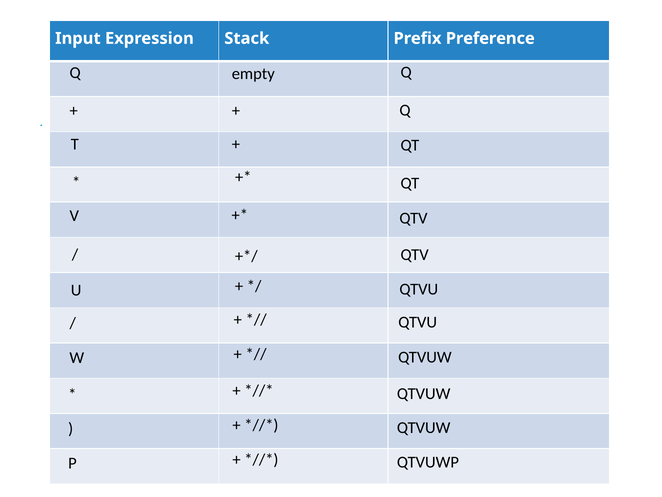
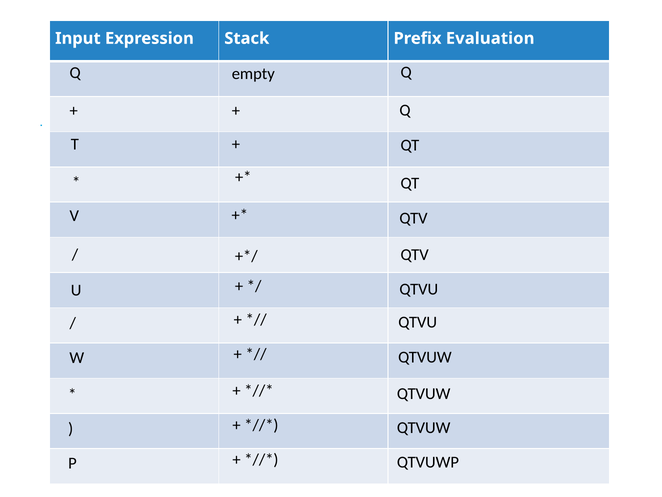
Preference: Preference -> Evaluation (490, 38)
